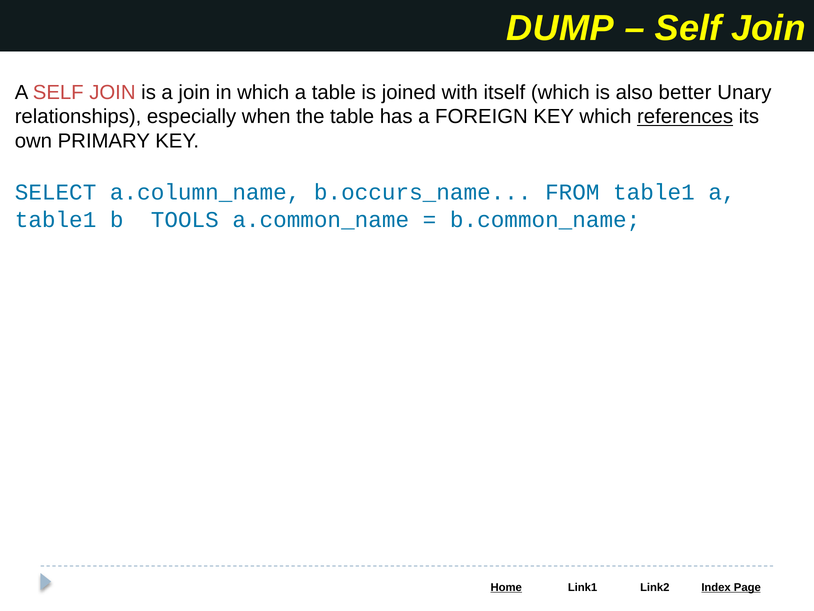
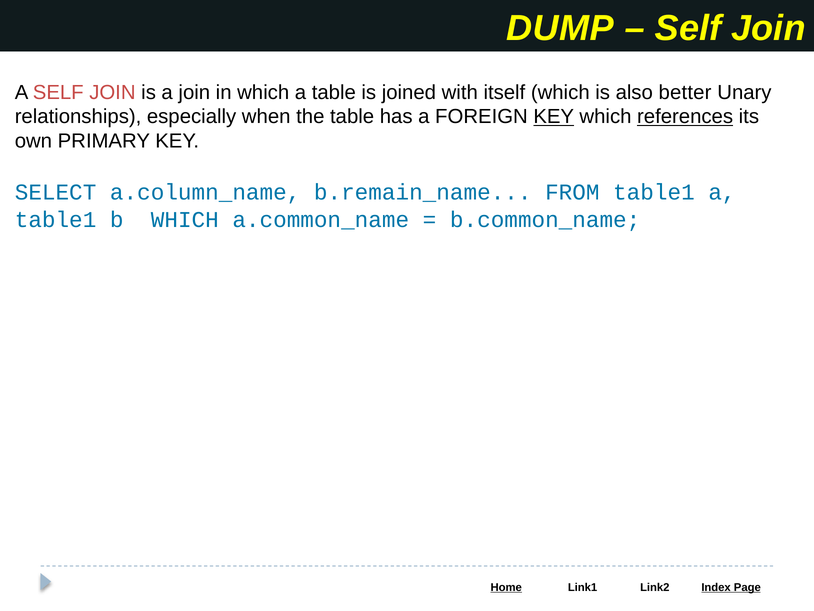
KEY underline: none -> present (554, 117)
b.occurs_name: b.occurs_name -> b.remain_name (423, 192)
b TOOLS: TOOLS -> WHICH (185, 219)
